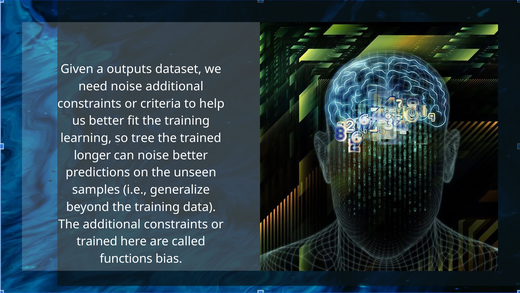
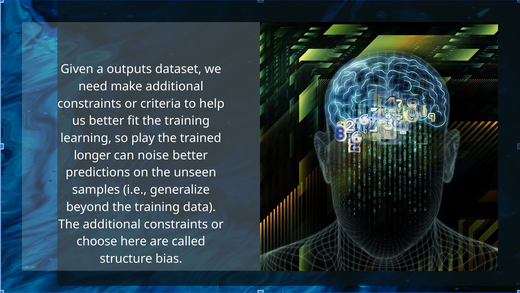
need noise: noise -> make (127, 86)
tree: tree -> play (143, 138)
trained: trained -> choose (97, 241)
functions: functions -> structure (126, 258)
